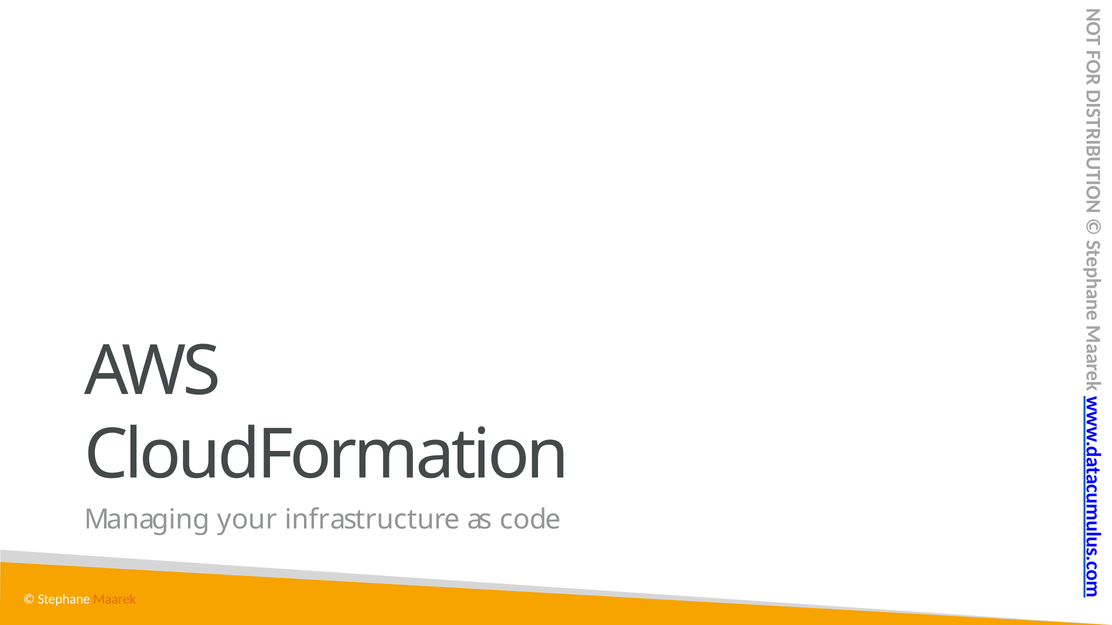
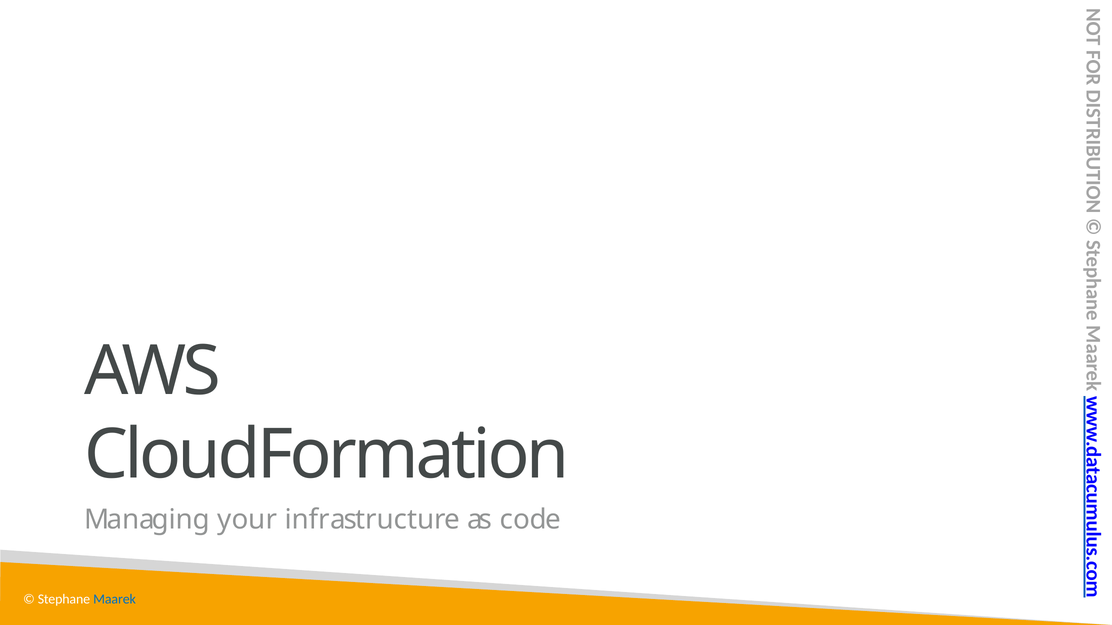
Maarek colour: orange -> blue (115, 600)
